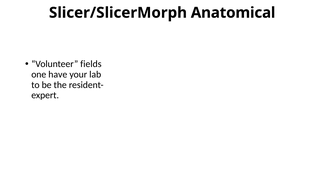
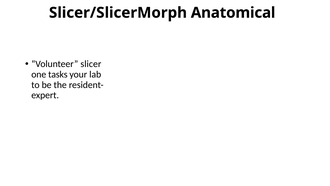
fields: fields -> slicer (91, 64)
have: have -> tasks (58, 74)
